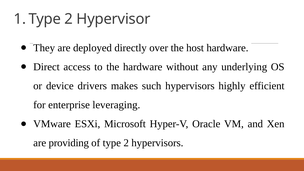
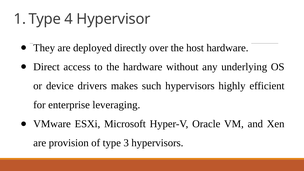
2: 2 -> 4 (69, 19)
providing: providing -> provision (69, 143)
type 2: 2 -> 3 (126, 143)
